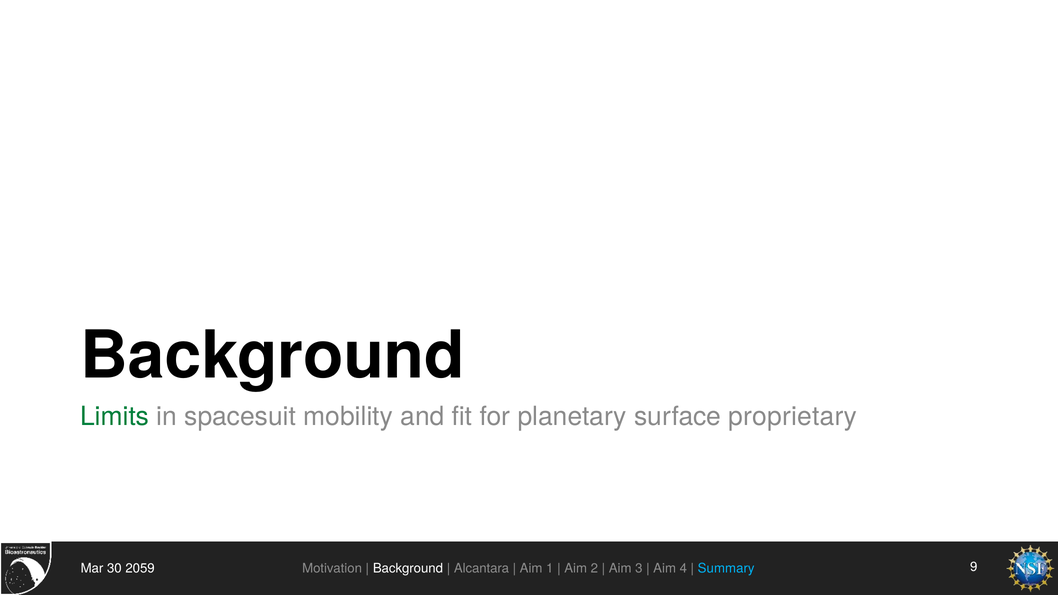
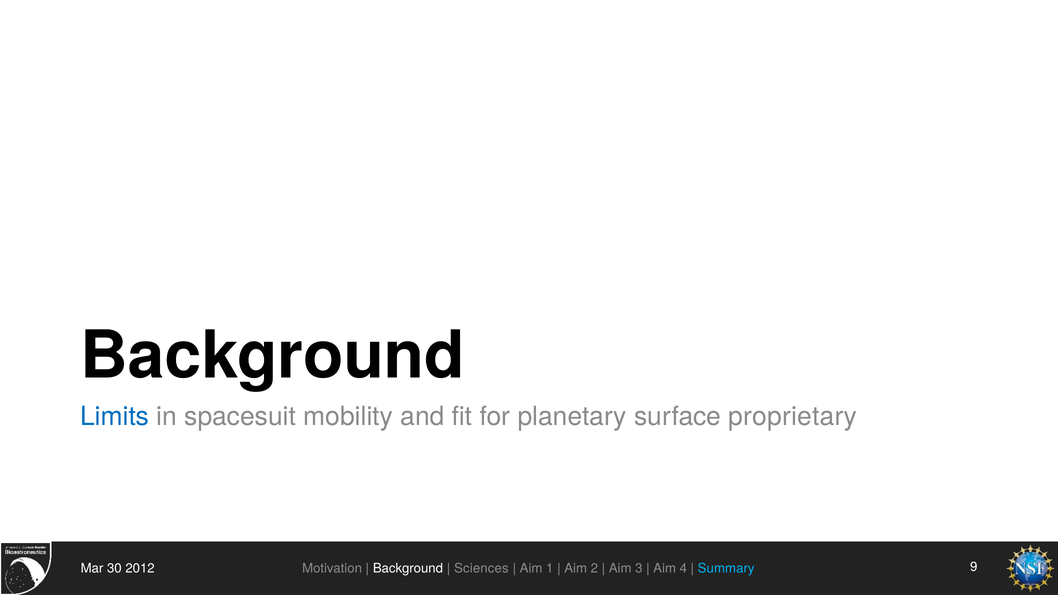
Limits colour: green -> blue (115, 416)
2059: 2059 -> 2012 (140, 568)
Alcantara: Alcantara -> Sciences (481, 568)
